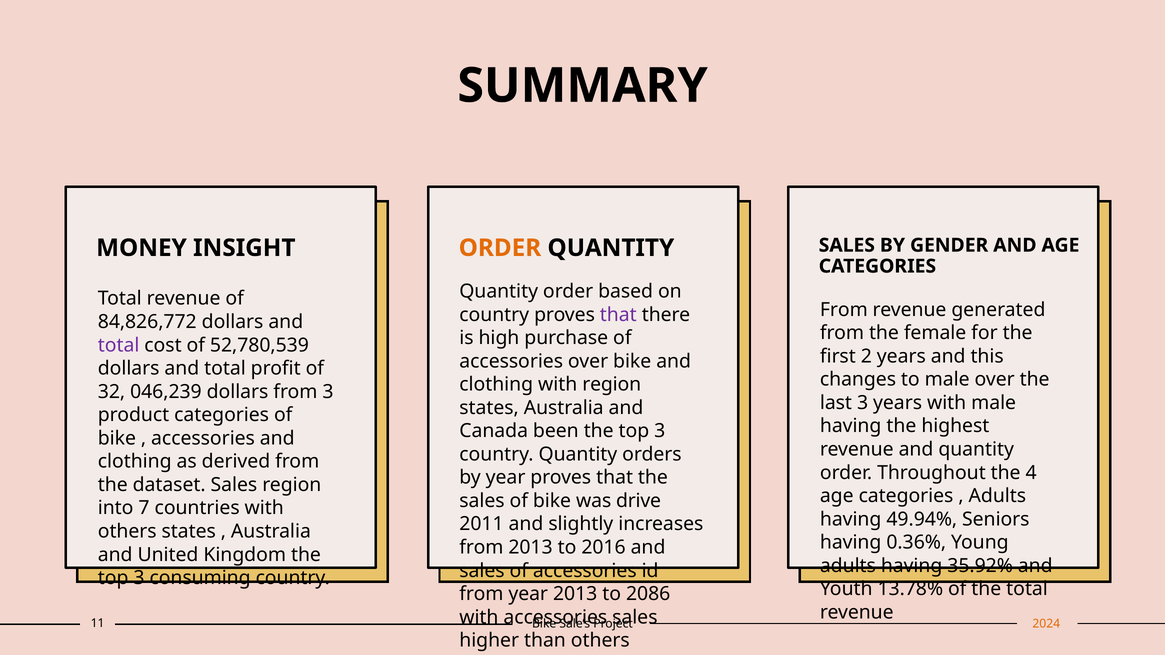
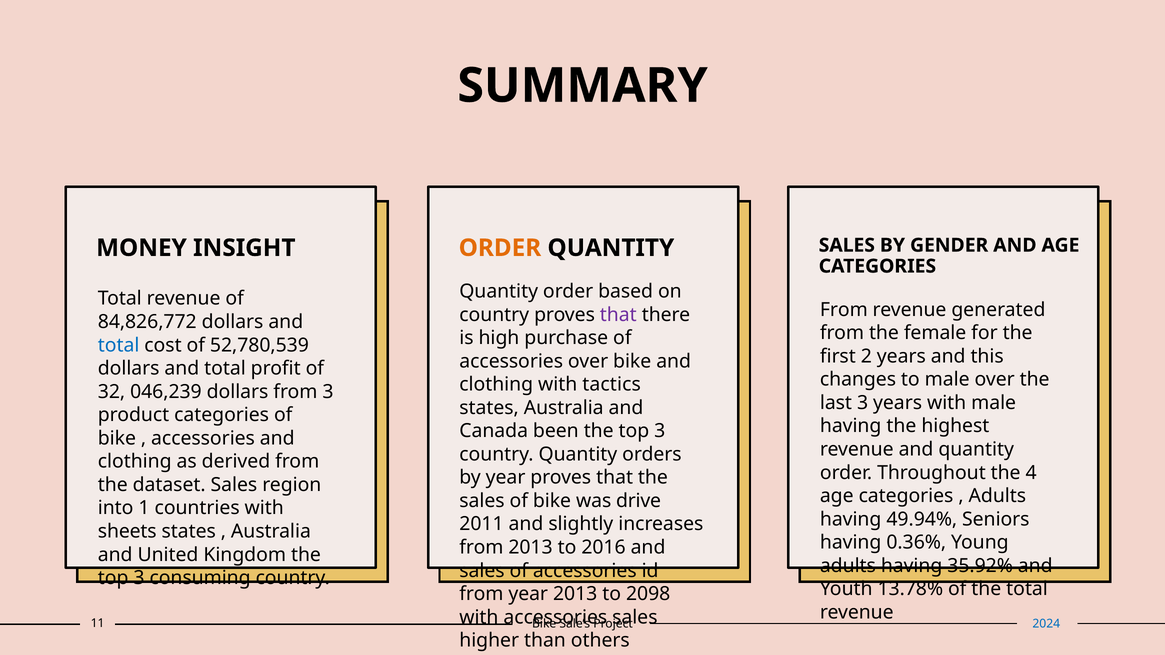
total colour: purple -> blue (119, 345)
with region: region -> tactics (612, 385)
7: 7 -> 1 (144, 508)
others: others -> sheets (127, 532)
2086: 2086 -> 2098 (648, 594)
2024 colour: orange -> blue (1046, 624)
